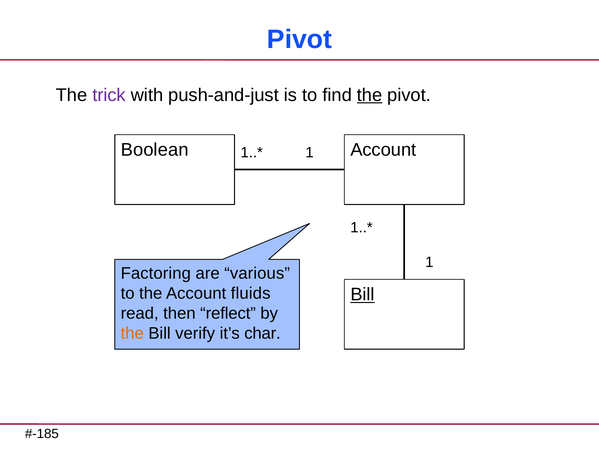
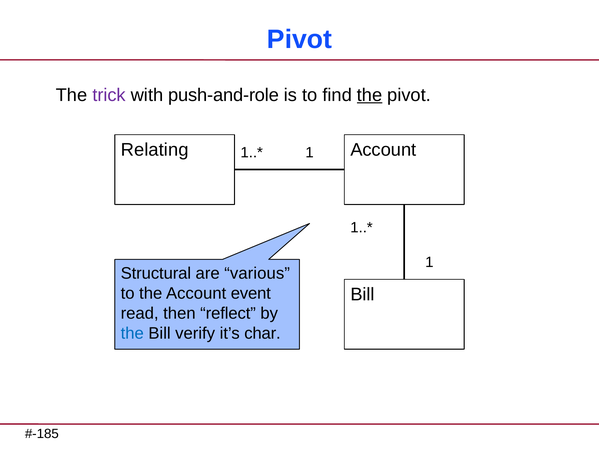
push-and-just: push-and-just -> push-and-role (224, 95)
Boolean: Boolean -> Relating (155, 150)
Factoring: Factoring -> Structural (156, 274)
fluids: fluids -> event (251, 294)
Bill underline: present -> none (363, 295)
the colour: orange -> blue (132, 334)
